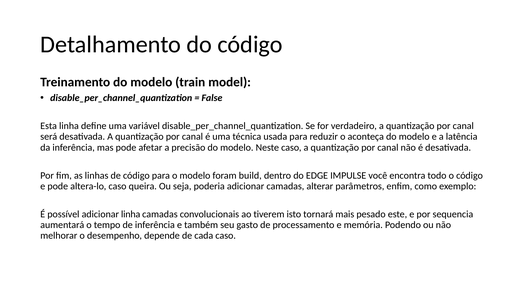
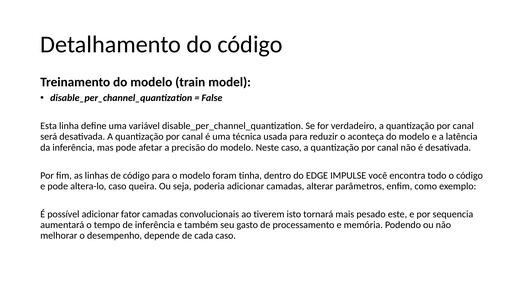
build: build -> tinha (250, 176)
adicionar linha: linha -> fator (131, 214)
